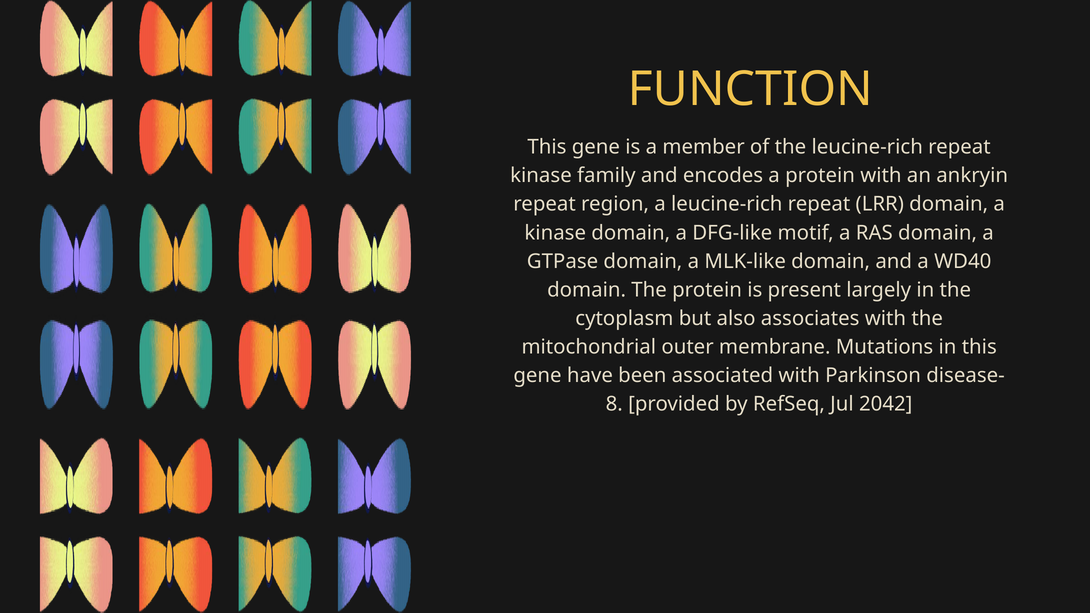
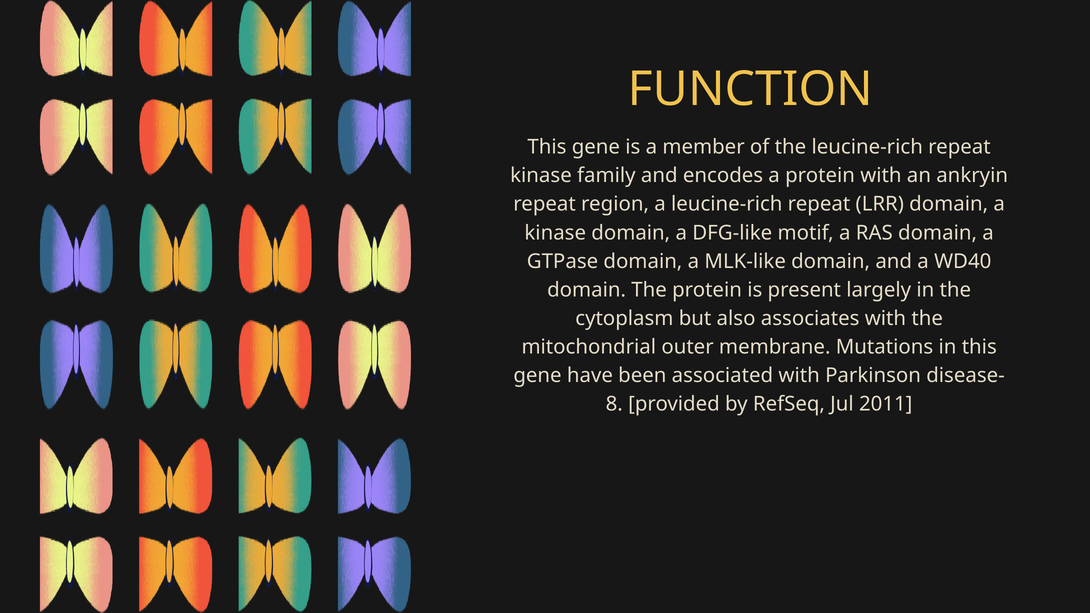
2042: 2042 -> 2011 (886, 404)
